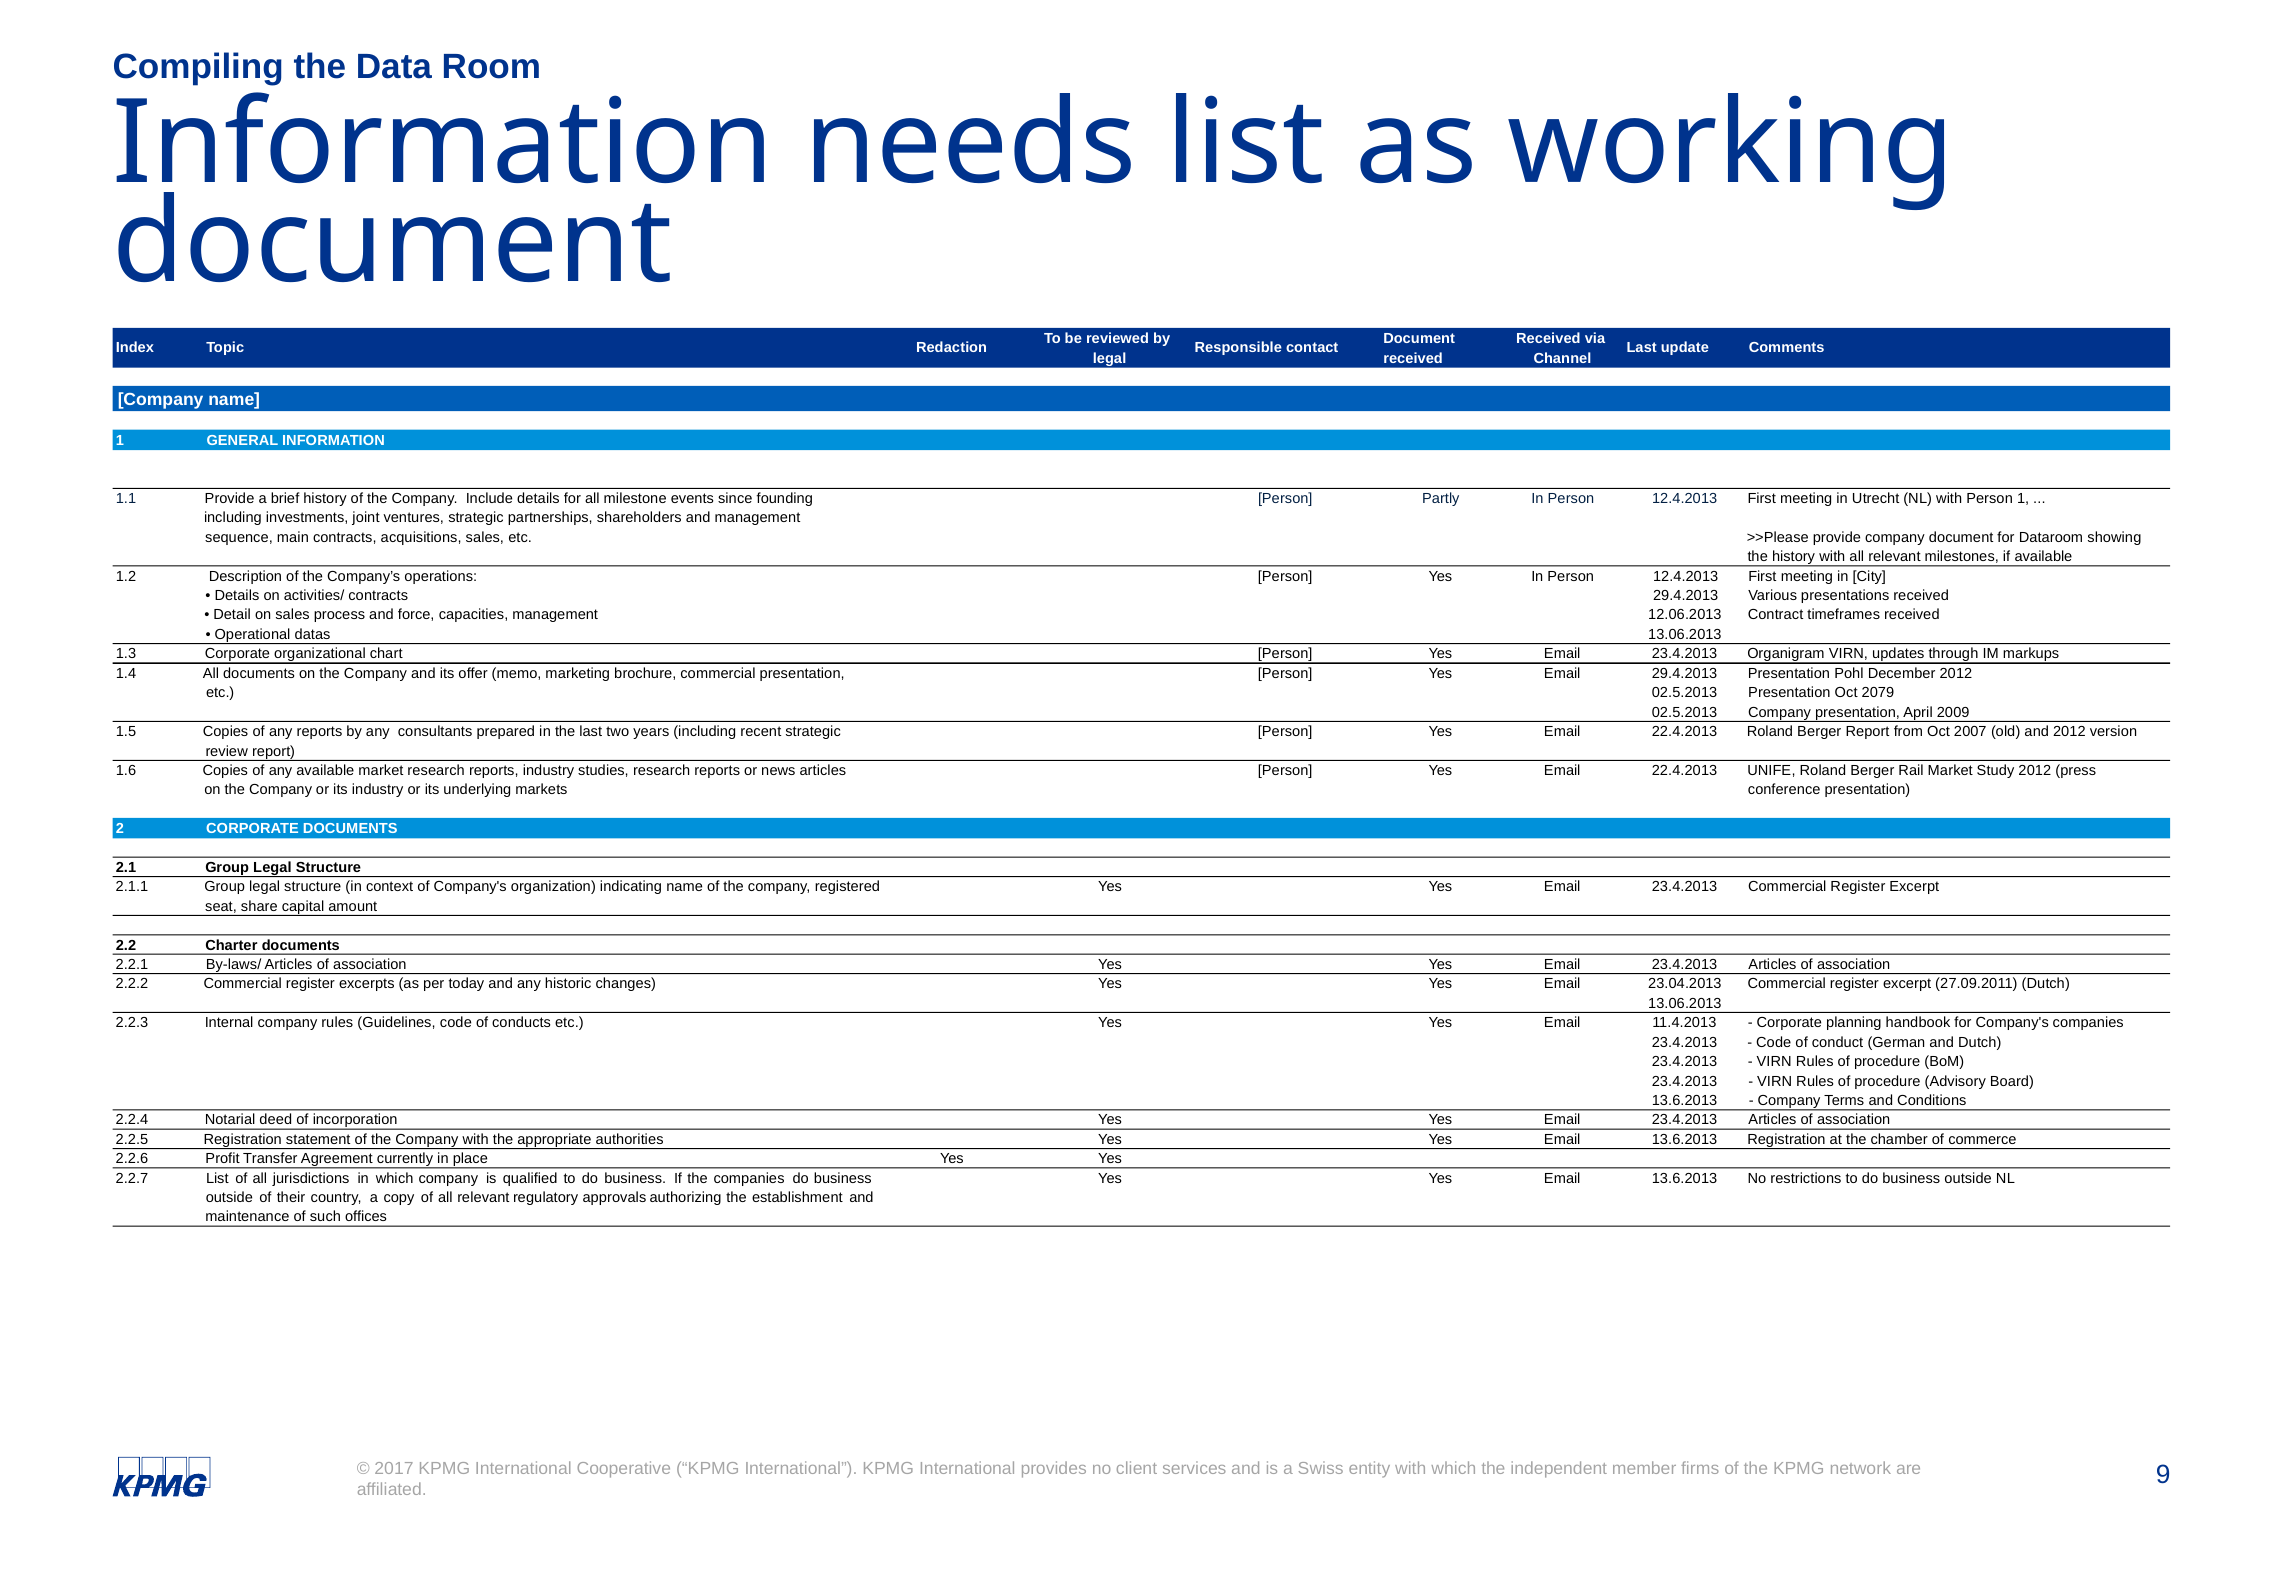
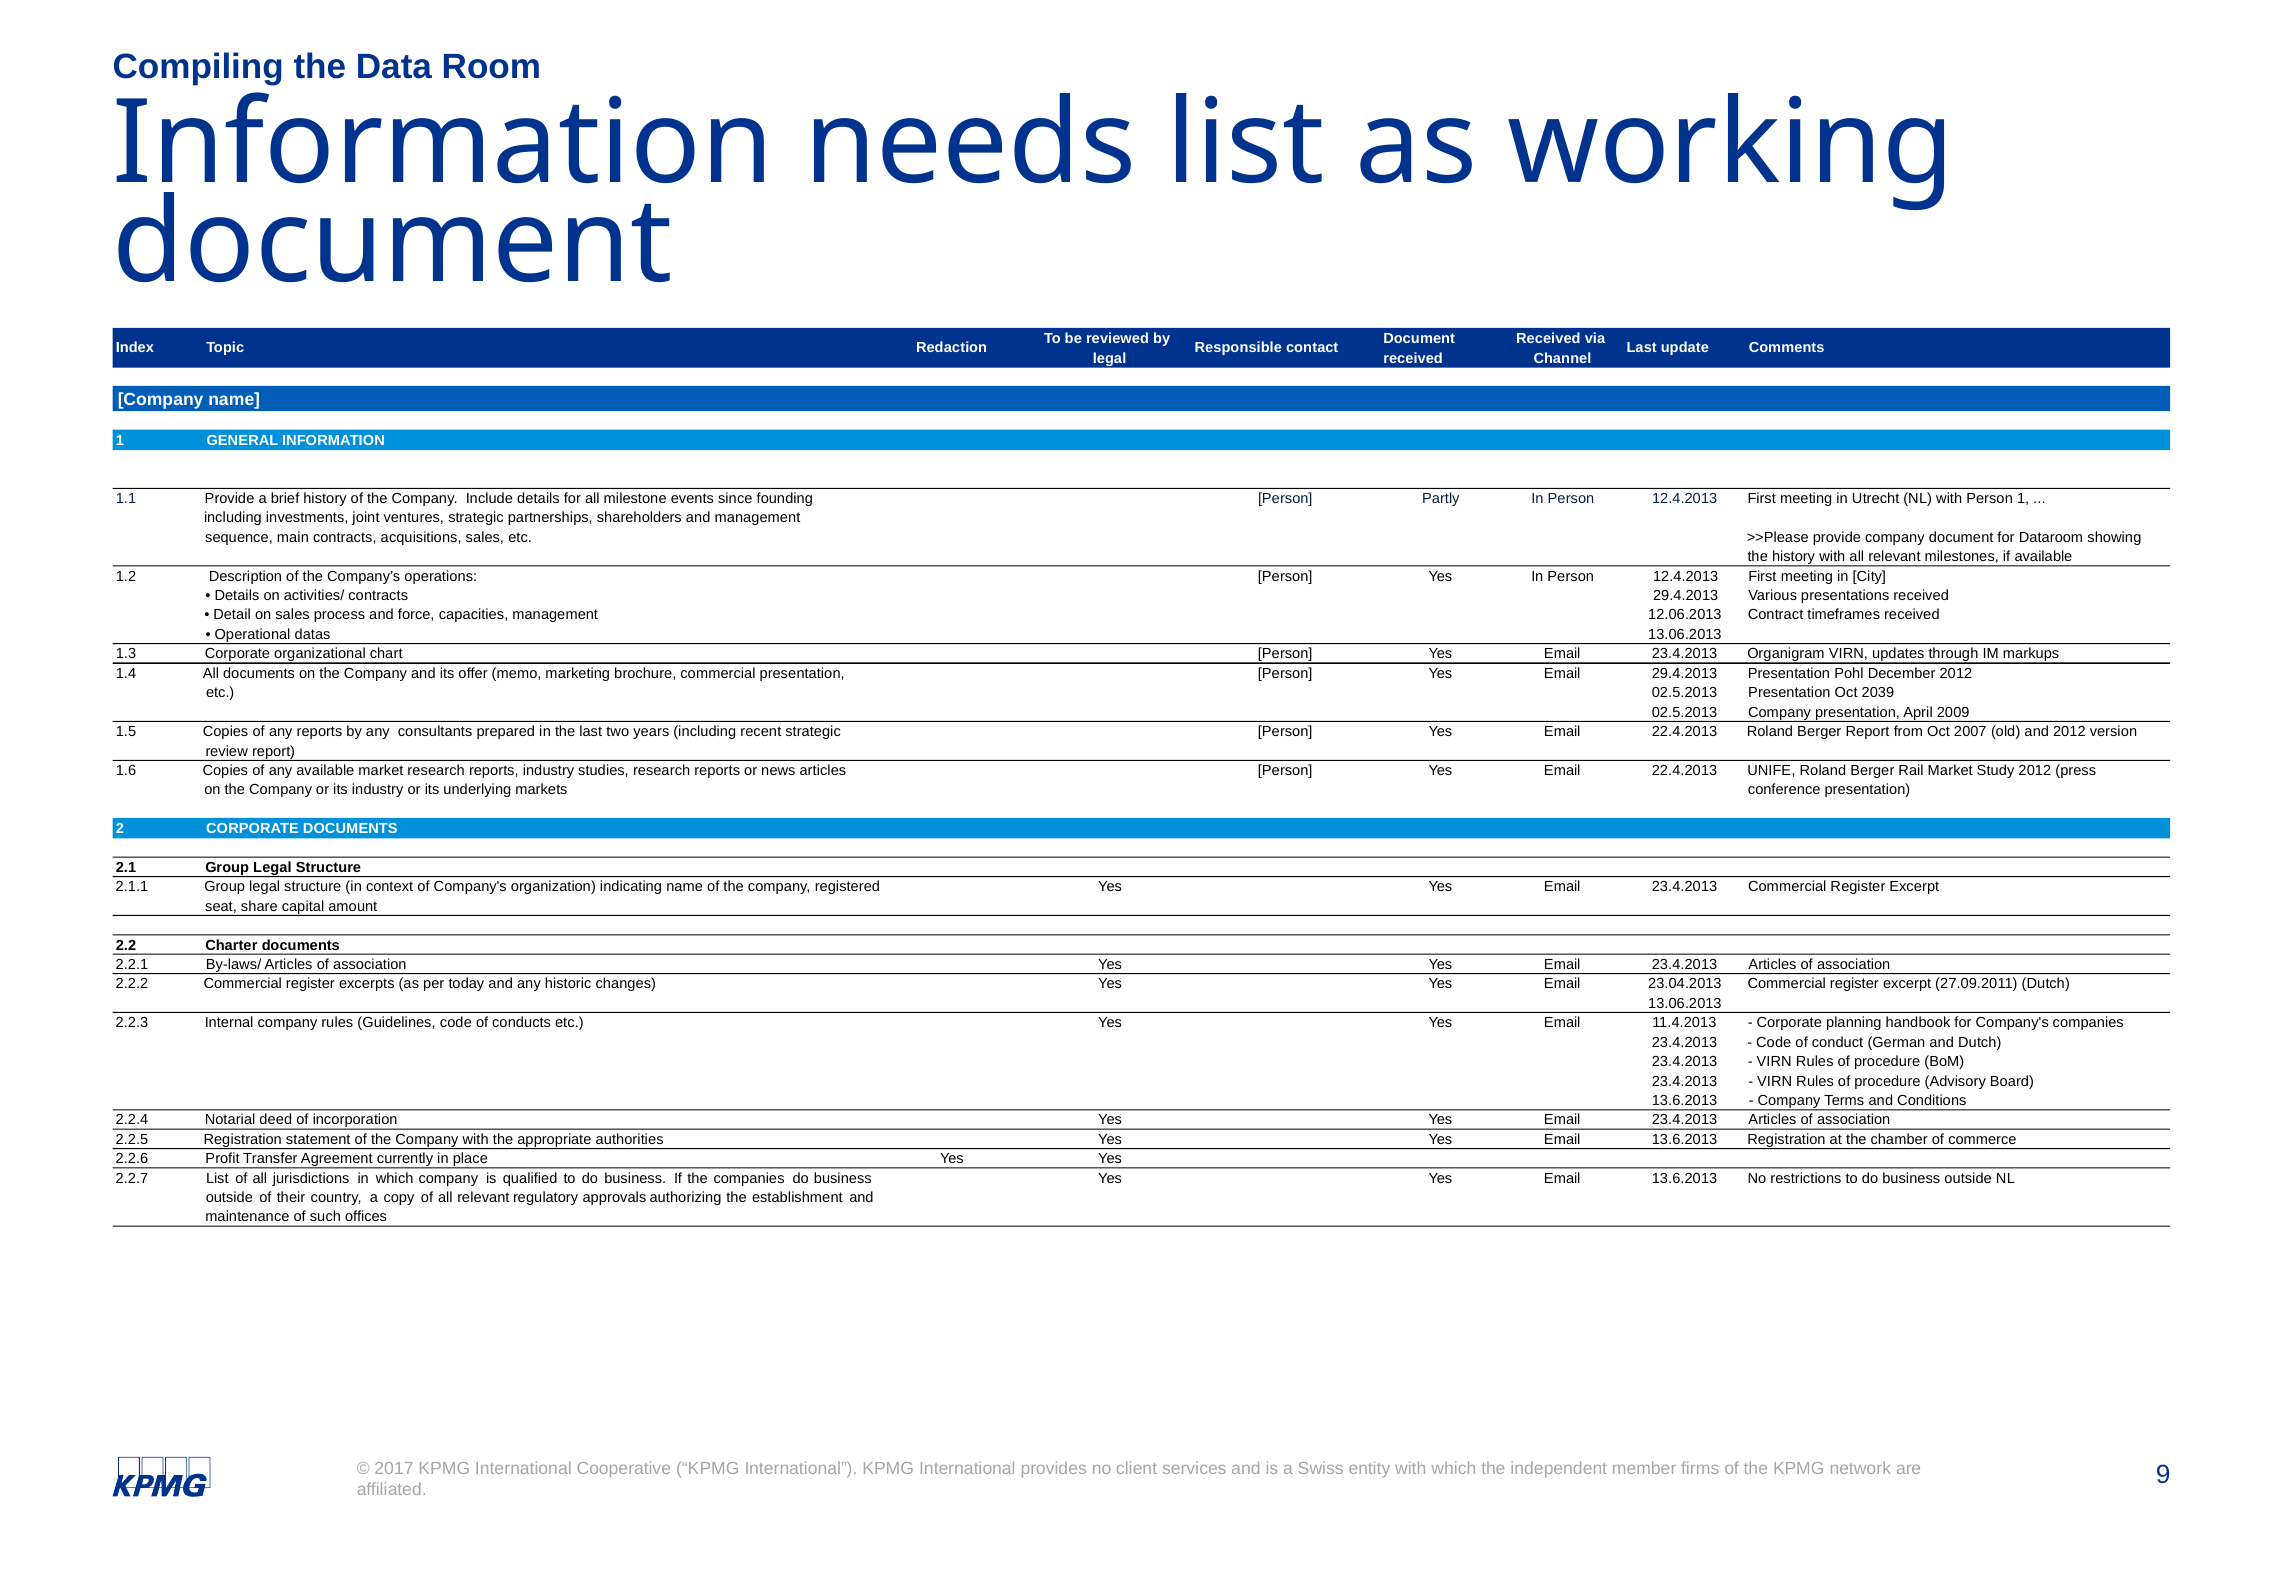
2079: 2079 -> 2039 (1878, 693)
